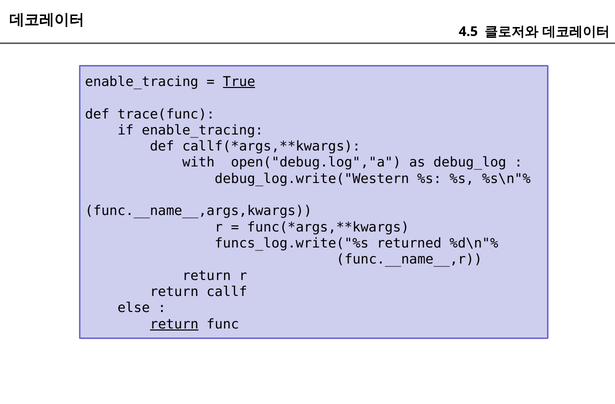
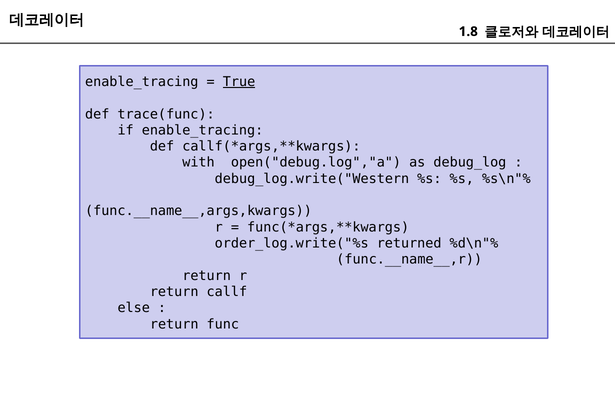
4.5: 4.5 -> 1.8 (468, 32)
funcs_log.write("%s: funcs_log.write("%s -> order_log.write("%s (292, 243)
return underline: present -> none (174, 324)
